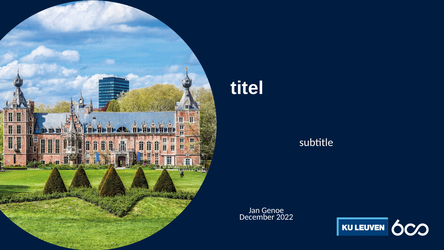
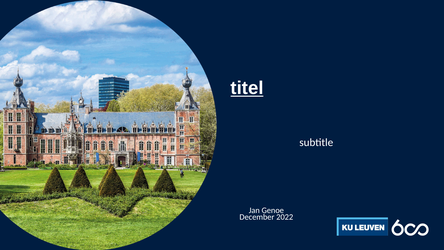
titel underline: none -> present (247, 88)
